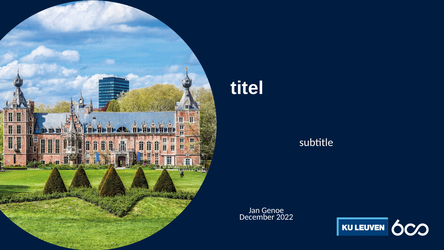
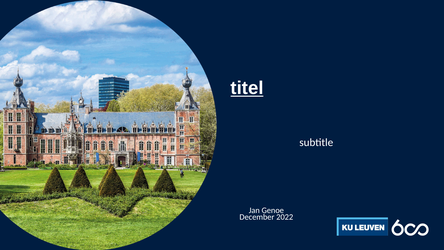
titel underline: none -> present (247, 88)
